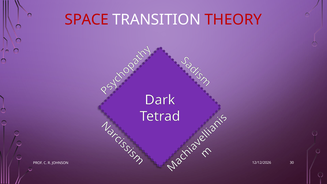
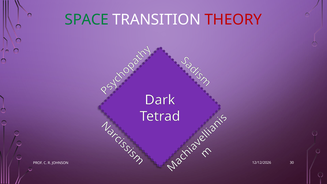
SPACE colour: red -> green (87, 20)
